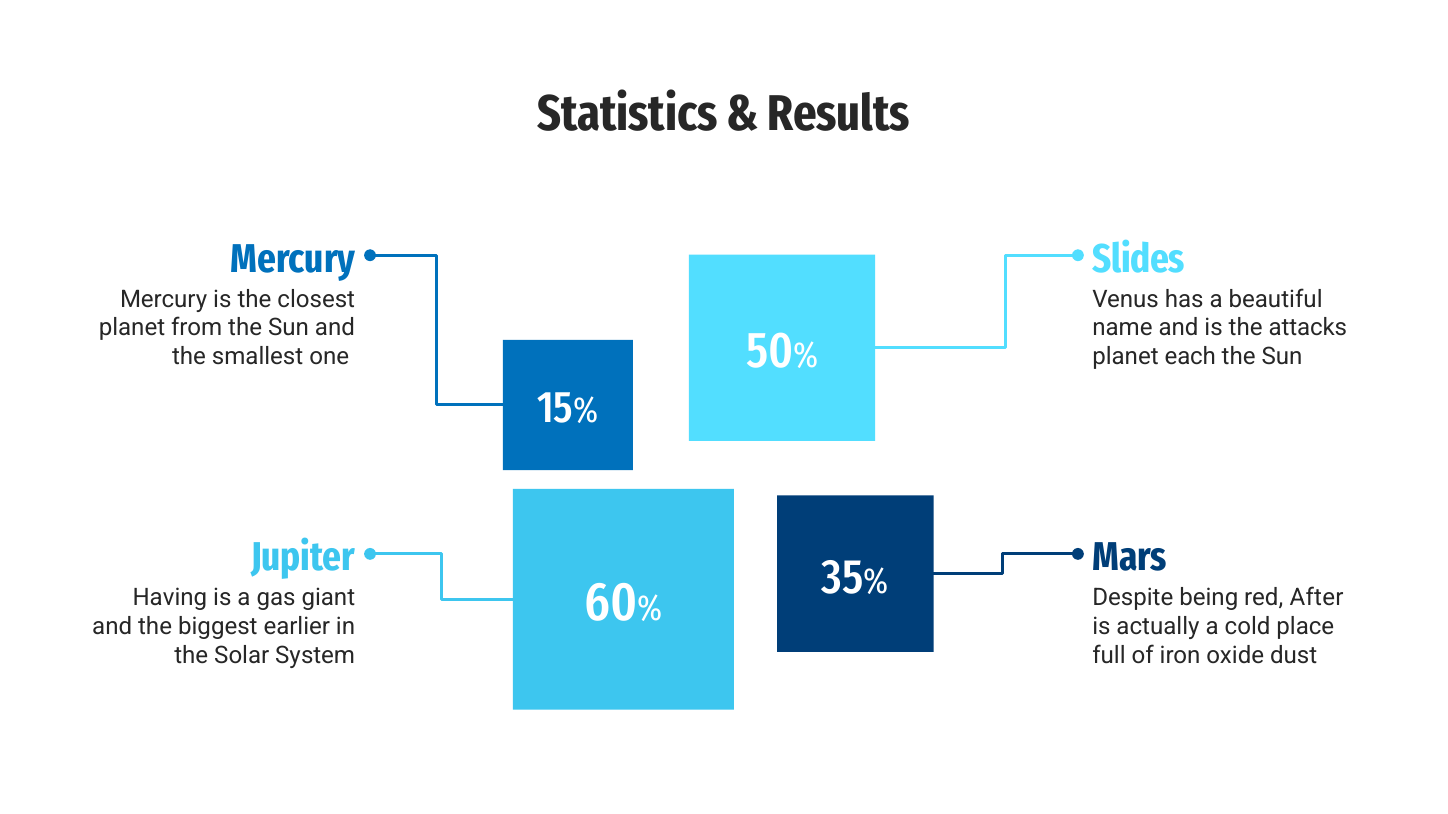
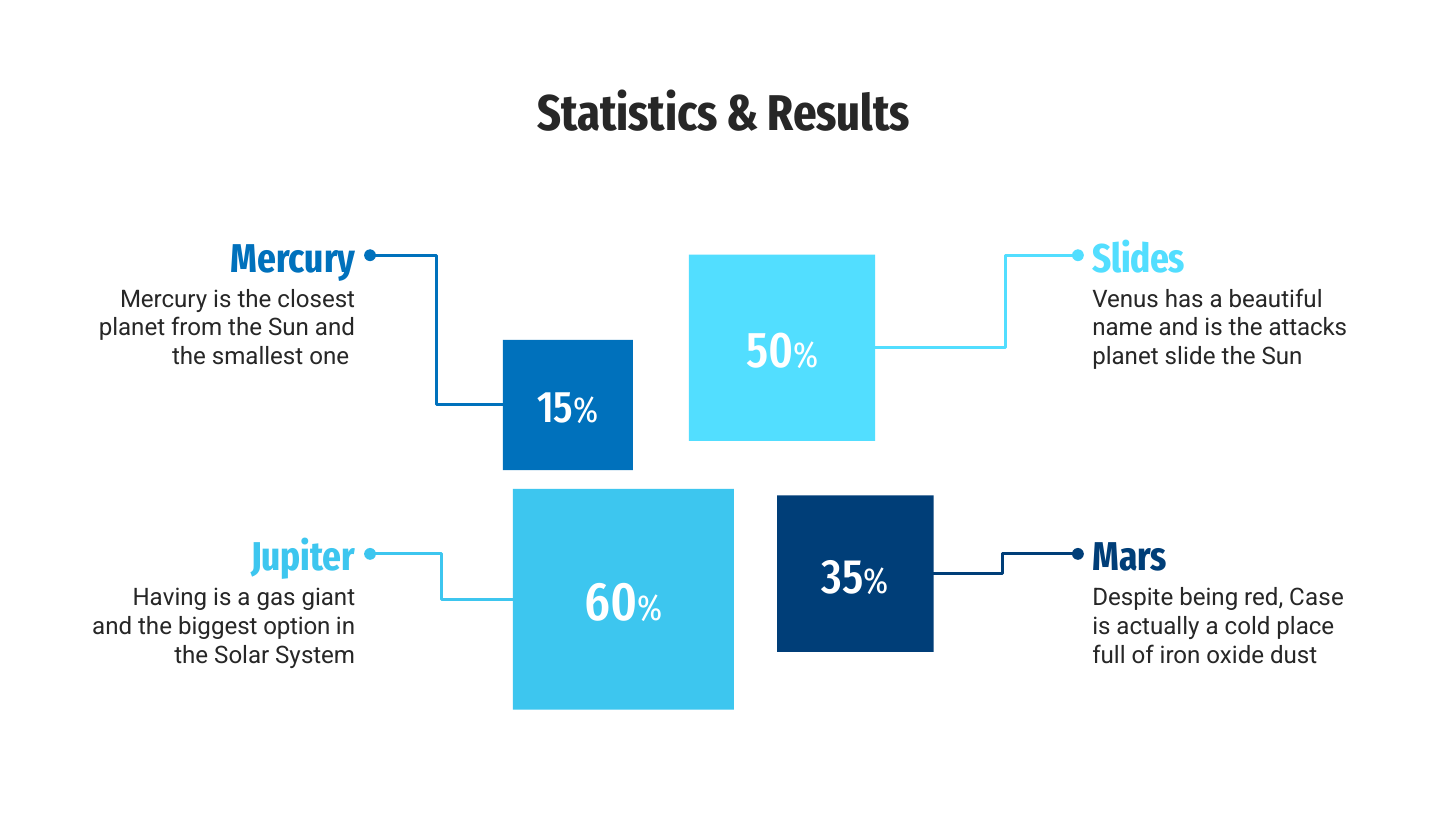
each: each -> slide (1190, 357)
After: After -> Case (1317, 598)
earlier: earlier -> option (297, 627)
